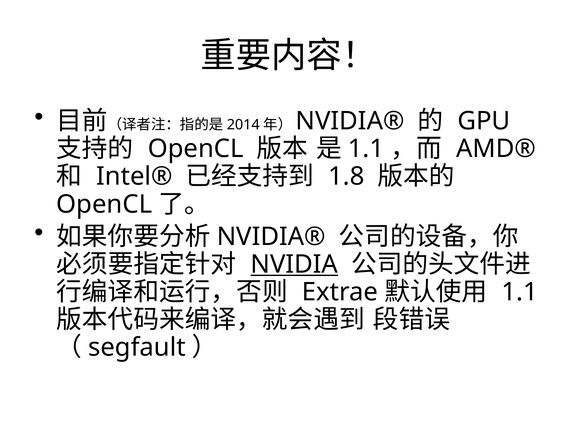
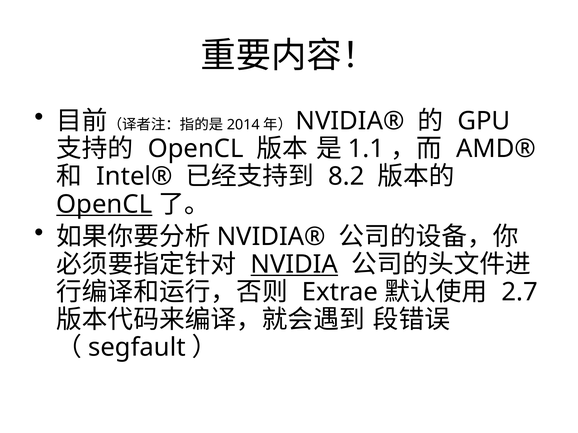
1.8: 1.8 -> 8.2 (346, 177)
OpenCL underline: none -> present (104, 204)
1.1: 1.1 -> 2.7 (520, 292)
